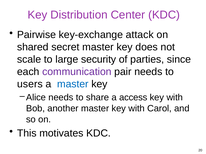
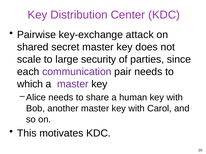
users: users -> which (30, 84)
master colour: blue -> purple (73, 84)
access: access -> human (133, 98)
